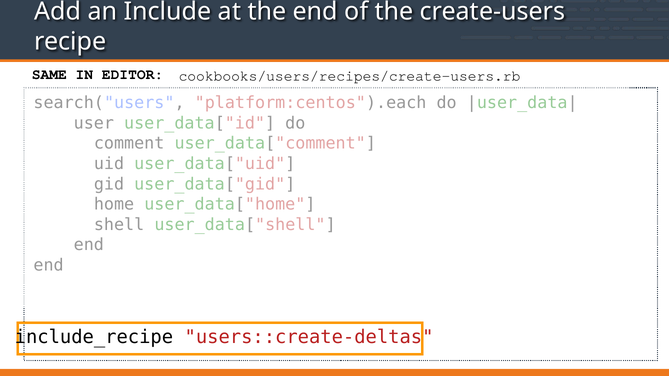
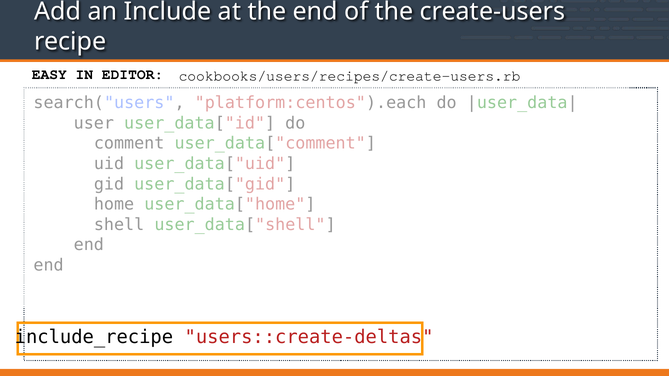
SAME: SAME -> EASY (49, 74)
